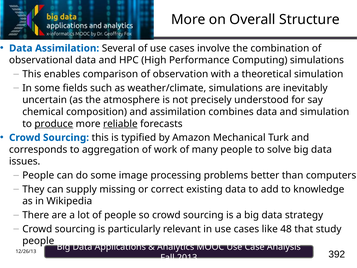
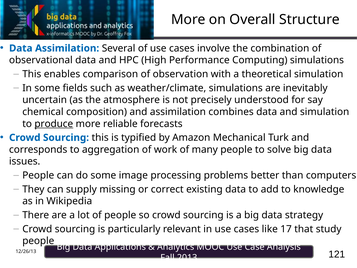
reliable underline: present -> none (120, 124)
48: 48 -> 17 (286, 229)
392: 392 -> 121 (337, 254)
